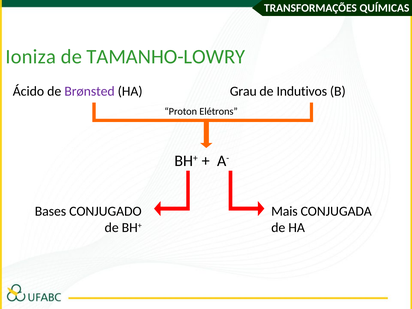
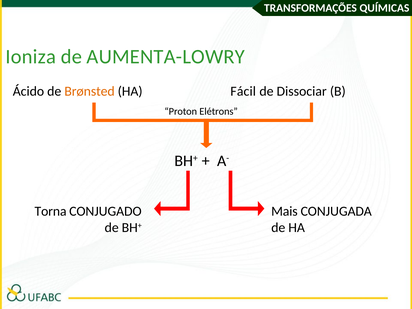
TAMANHO-LOWRY: TAMANHO-LOWRY -> AUMENTA-LOWRY (166, 57)
Brønsted colour: purple -> orange (90, 91)
Grau: Grau -> Fácil (243, 91)
Indutivos: Indutivos -> Dissociar (302, 91)
Bases: Bases -> Torna (51, 211)
